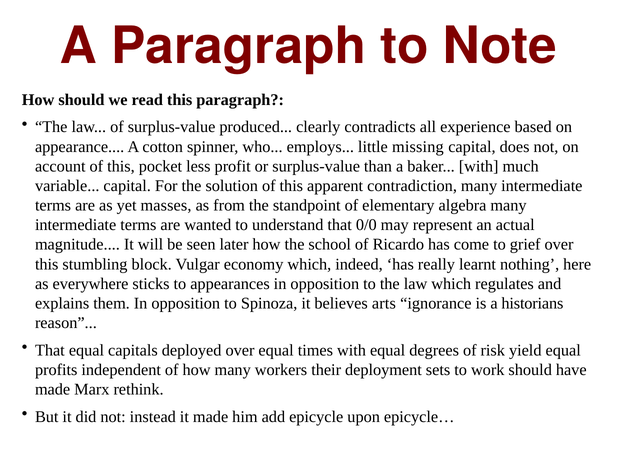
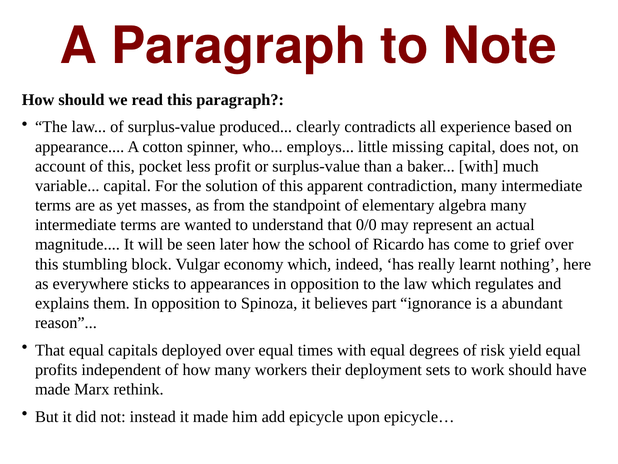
arts: arts -> part (384, 303)
historians: historians -> abundant (532, 303)
